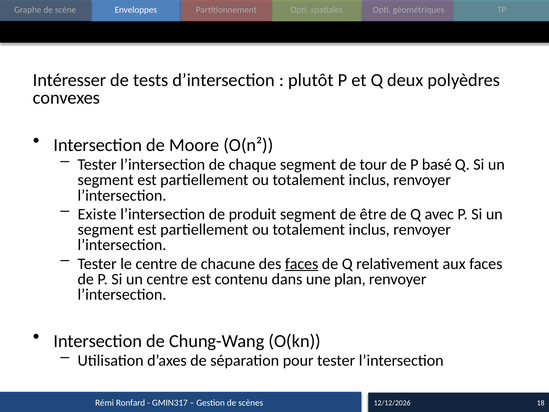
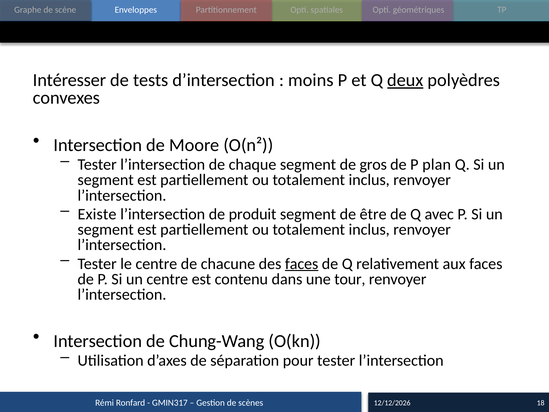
plutôt: plutôt -> moins (311, 80)
deux underline: none -> present (405, 80)
tour: tour -> gros (373, 165)
basé: basé -> plan (437, 165)
plan: plan -> tour (350, 279)
